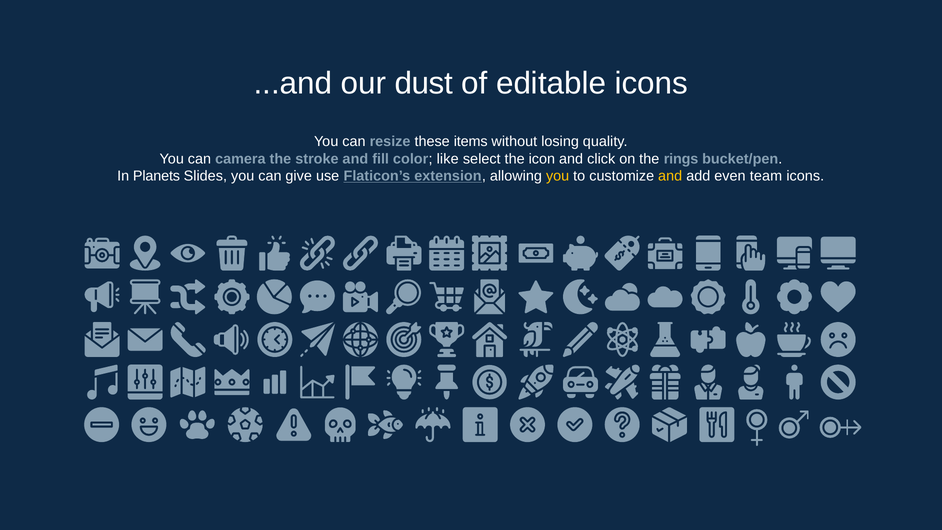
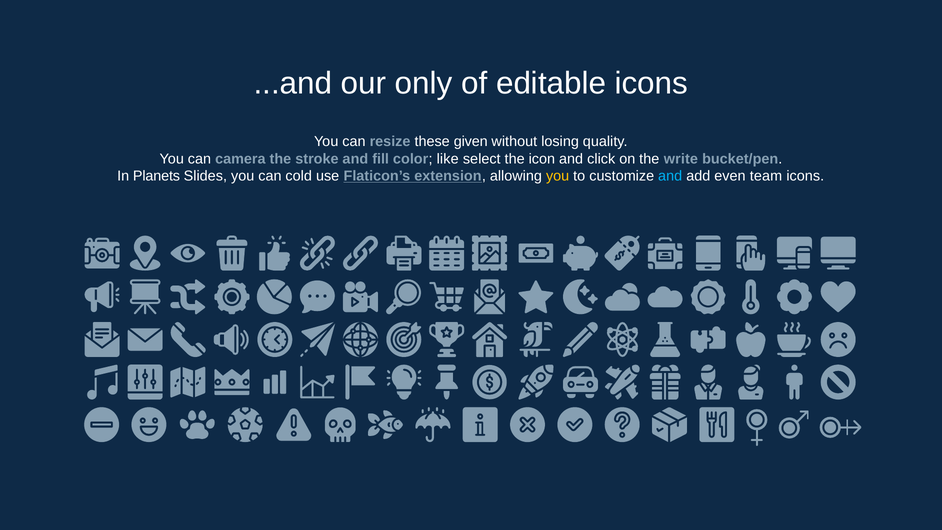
dust: dust -> only (424, 83)
items: items -> given (471, 141)
rings: rings -> write (681, 159)
give: give -> cold (299, 176)
and colour: yellow -> light blue (670, 176)
